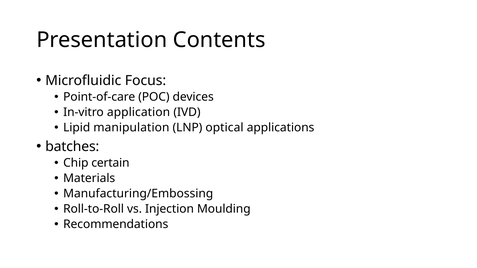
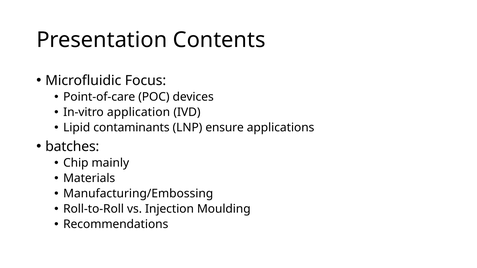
manipulation: manipulation -> contaminants (131, 128)
optical: optical -> ensure (225, 128)
certain: certain -> mainly (110, 163)
